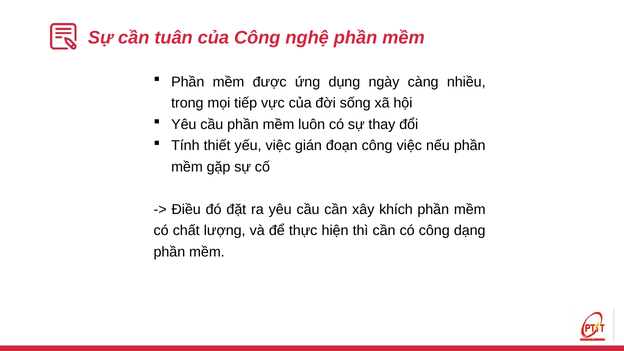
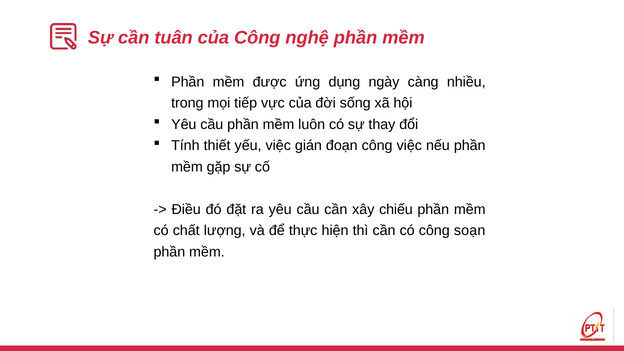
khích: khích -> chiếu (396, 209)
dạng: dạng -> soạn (470, 231)
